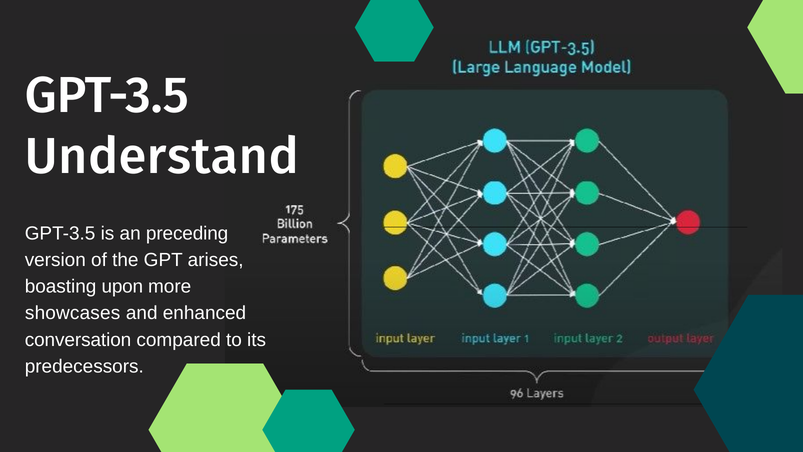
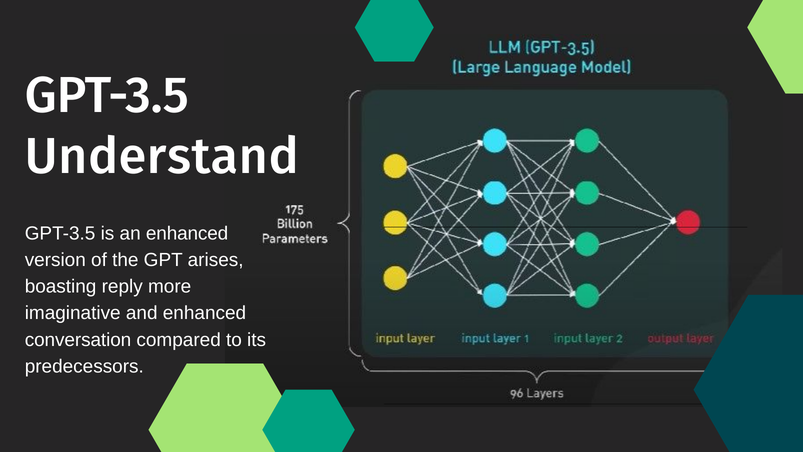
an preceding: preceding -> enhanced (187, 233)
upon: upon -> reply (122, 286)
showcases: showcases -> imaginative (73, 313)
